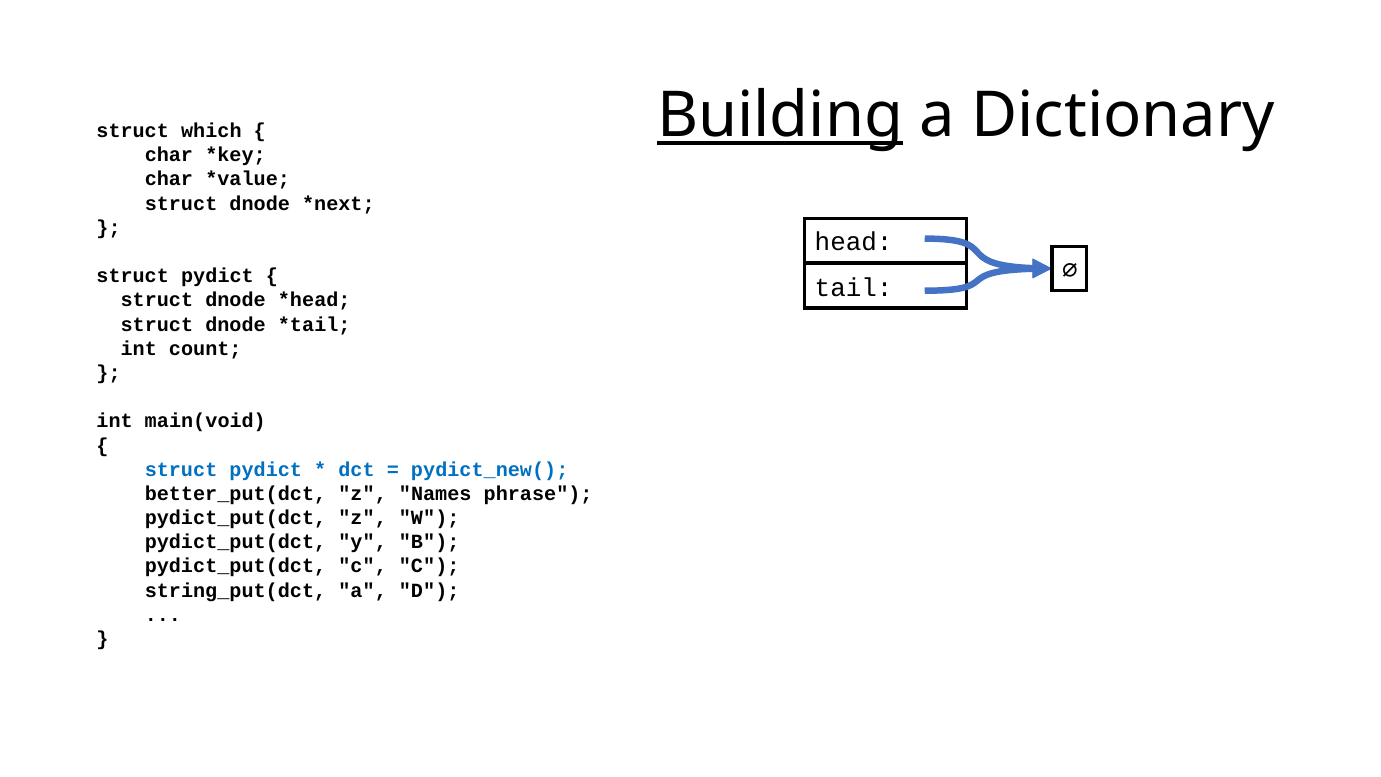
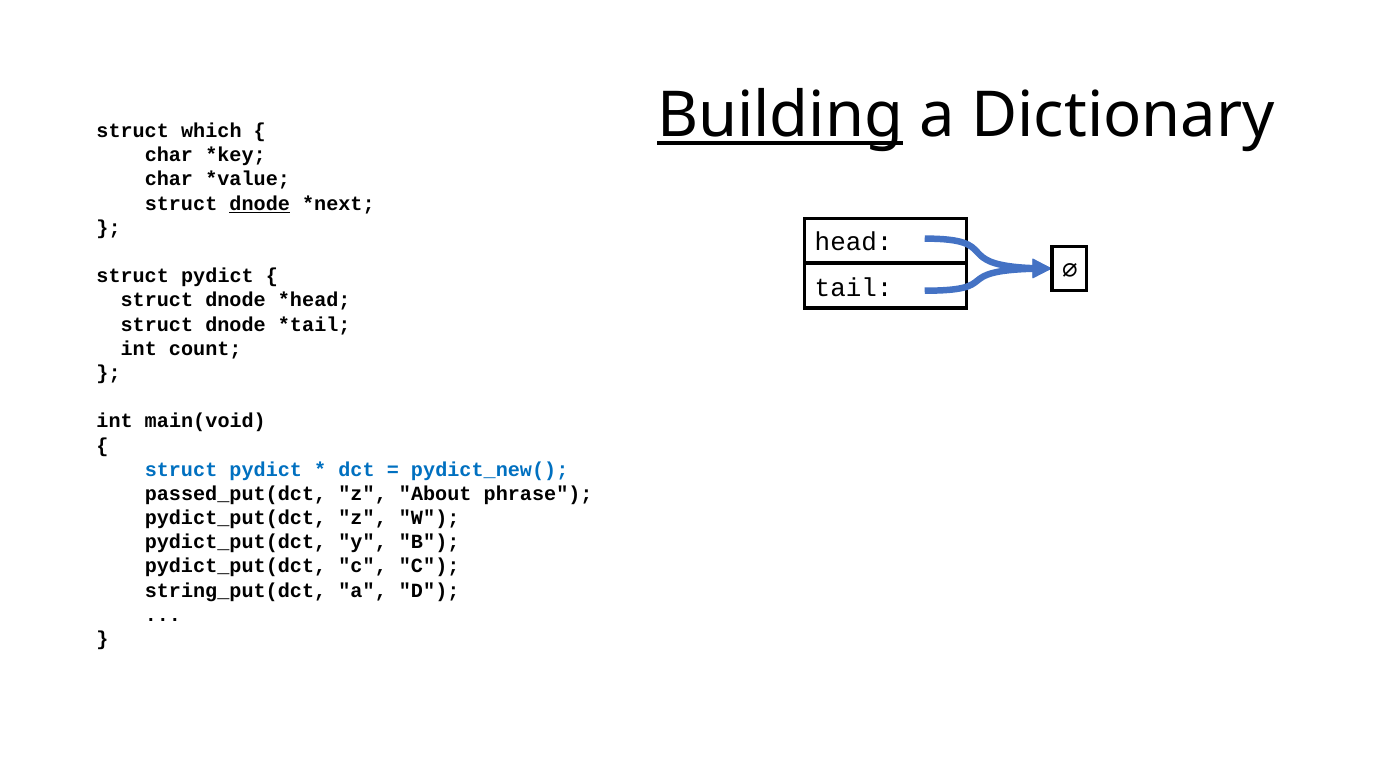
dnode underline: none -> present (260, 203)
better_put(dct: better_put(dct -> passed_put(dct (235, 494)
Names: Names -> About (435, 494)
